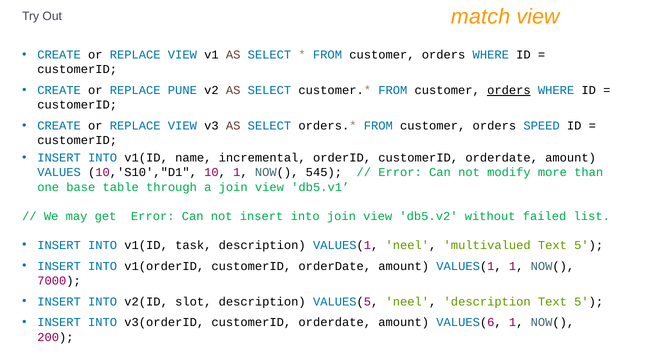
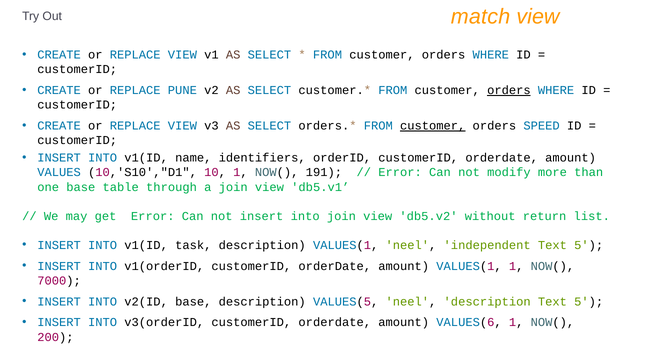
customer underline: none -> present (433, 126)
incremental: incremental -> identifiers (262, 158)
545: 545 -> 191 (324, 172)
failed: failed -> return (545, 216)
multivalued: multivalued -> independent (487, 245)
v2(ID slot: slot -> base (193, 301)
